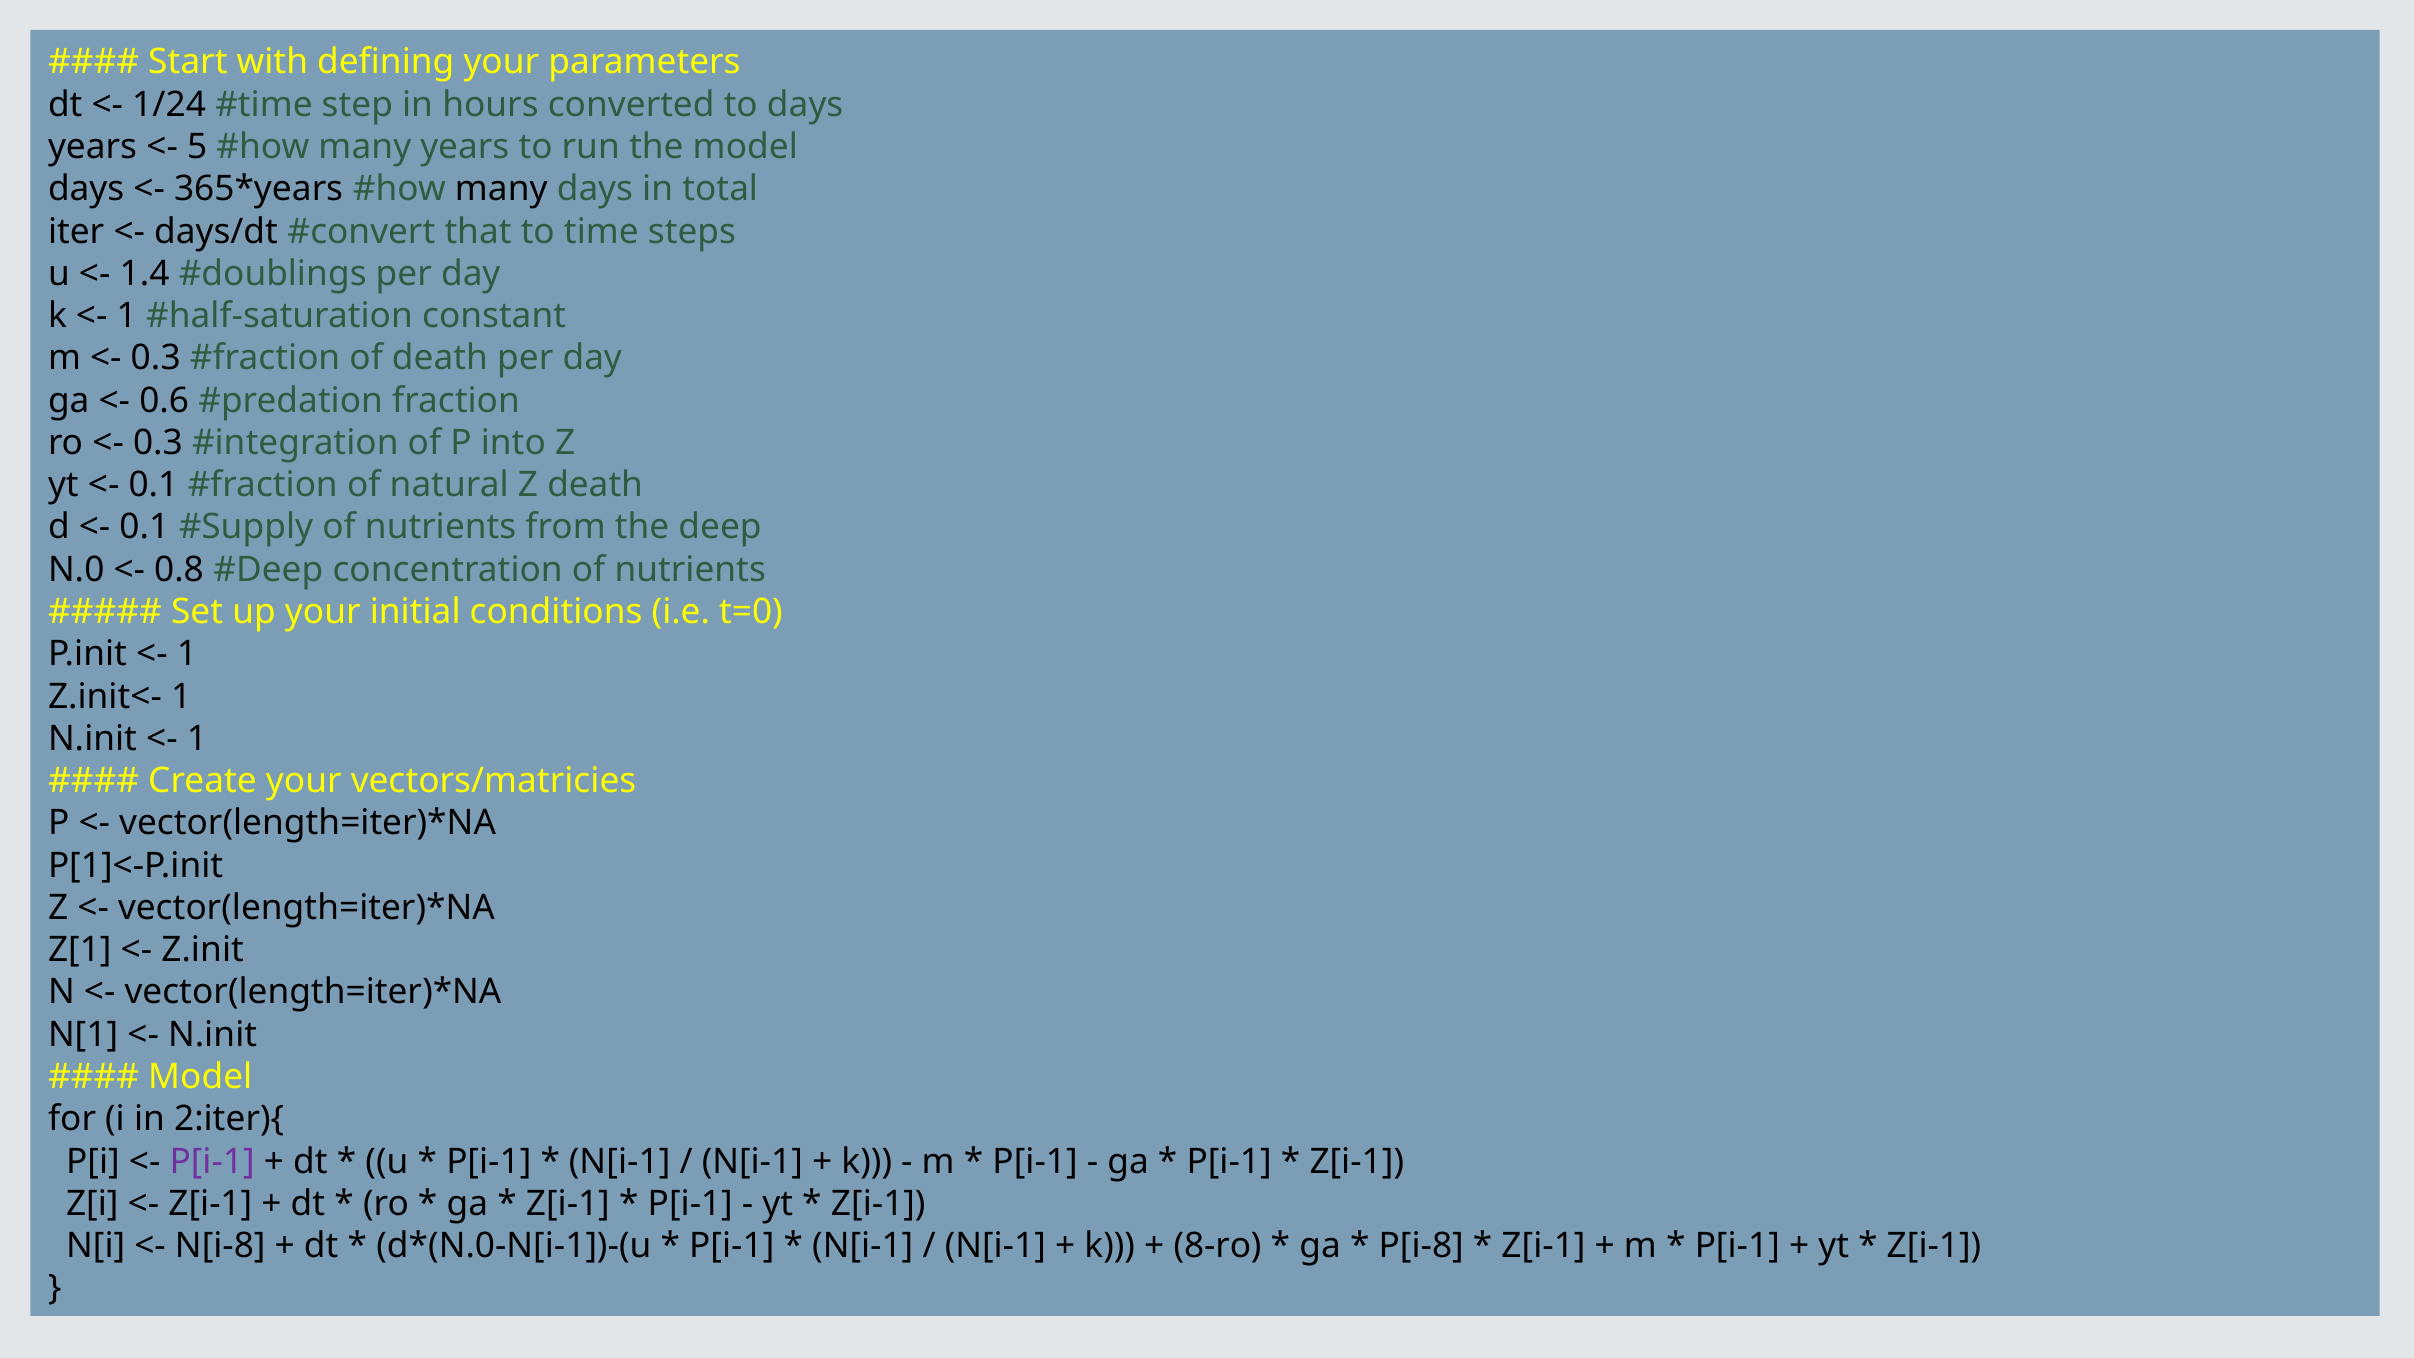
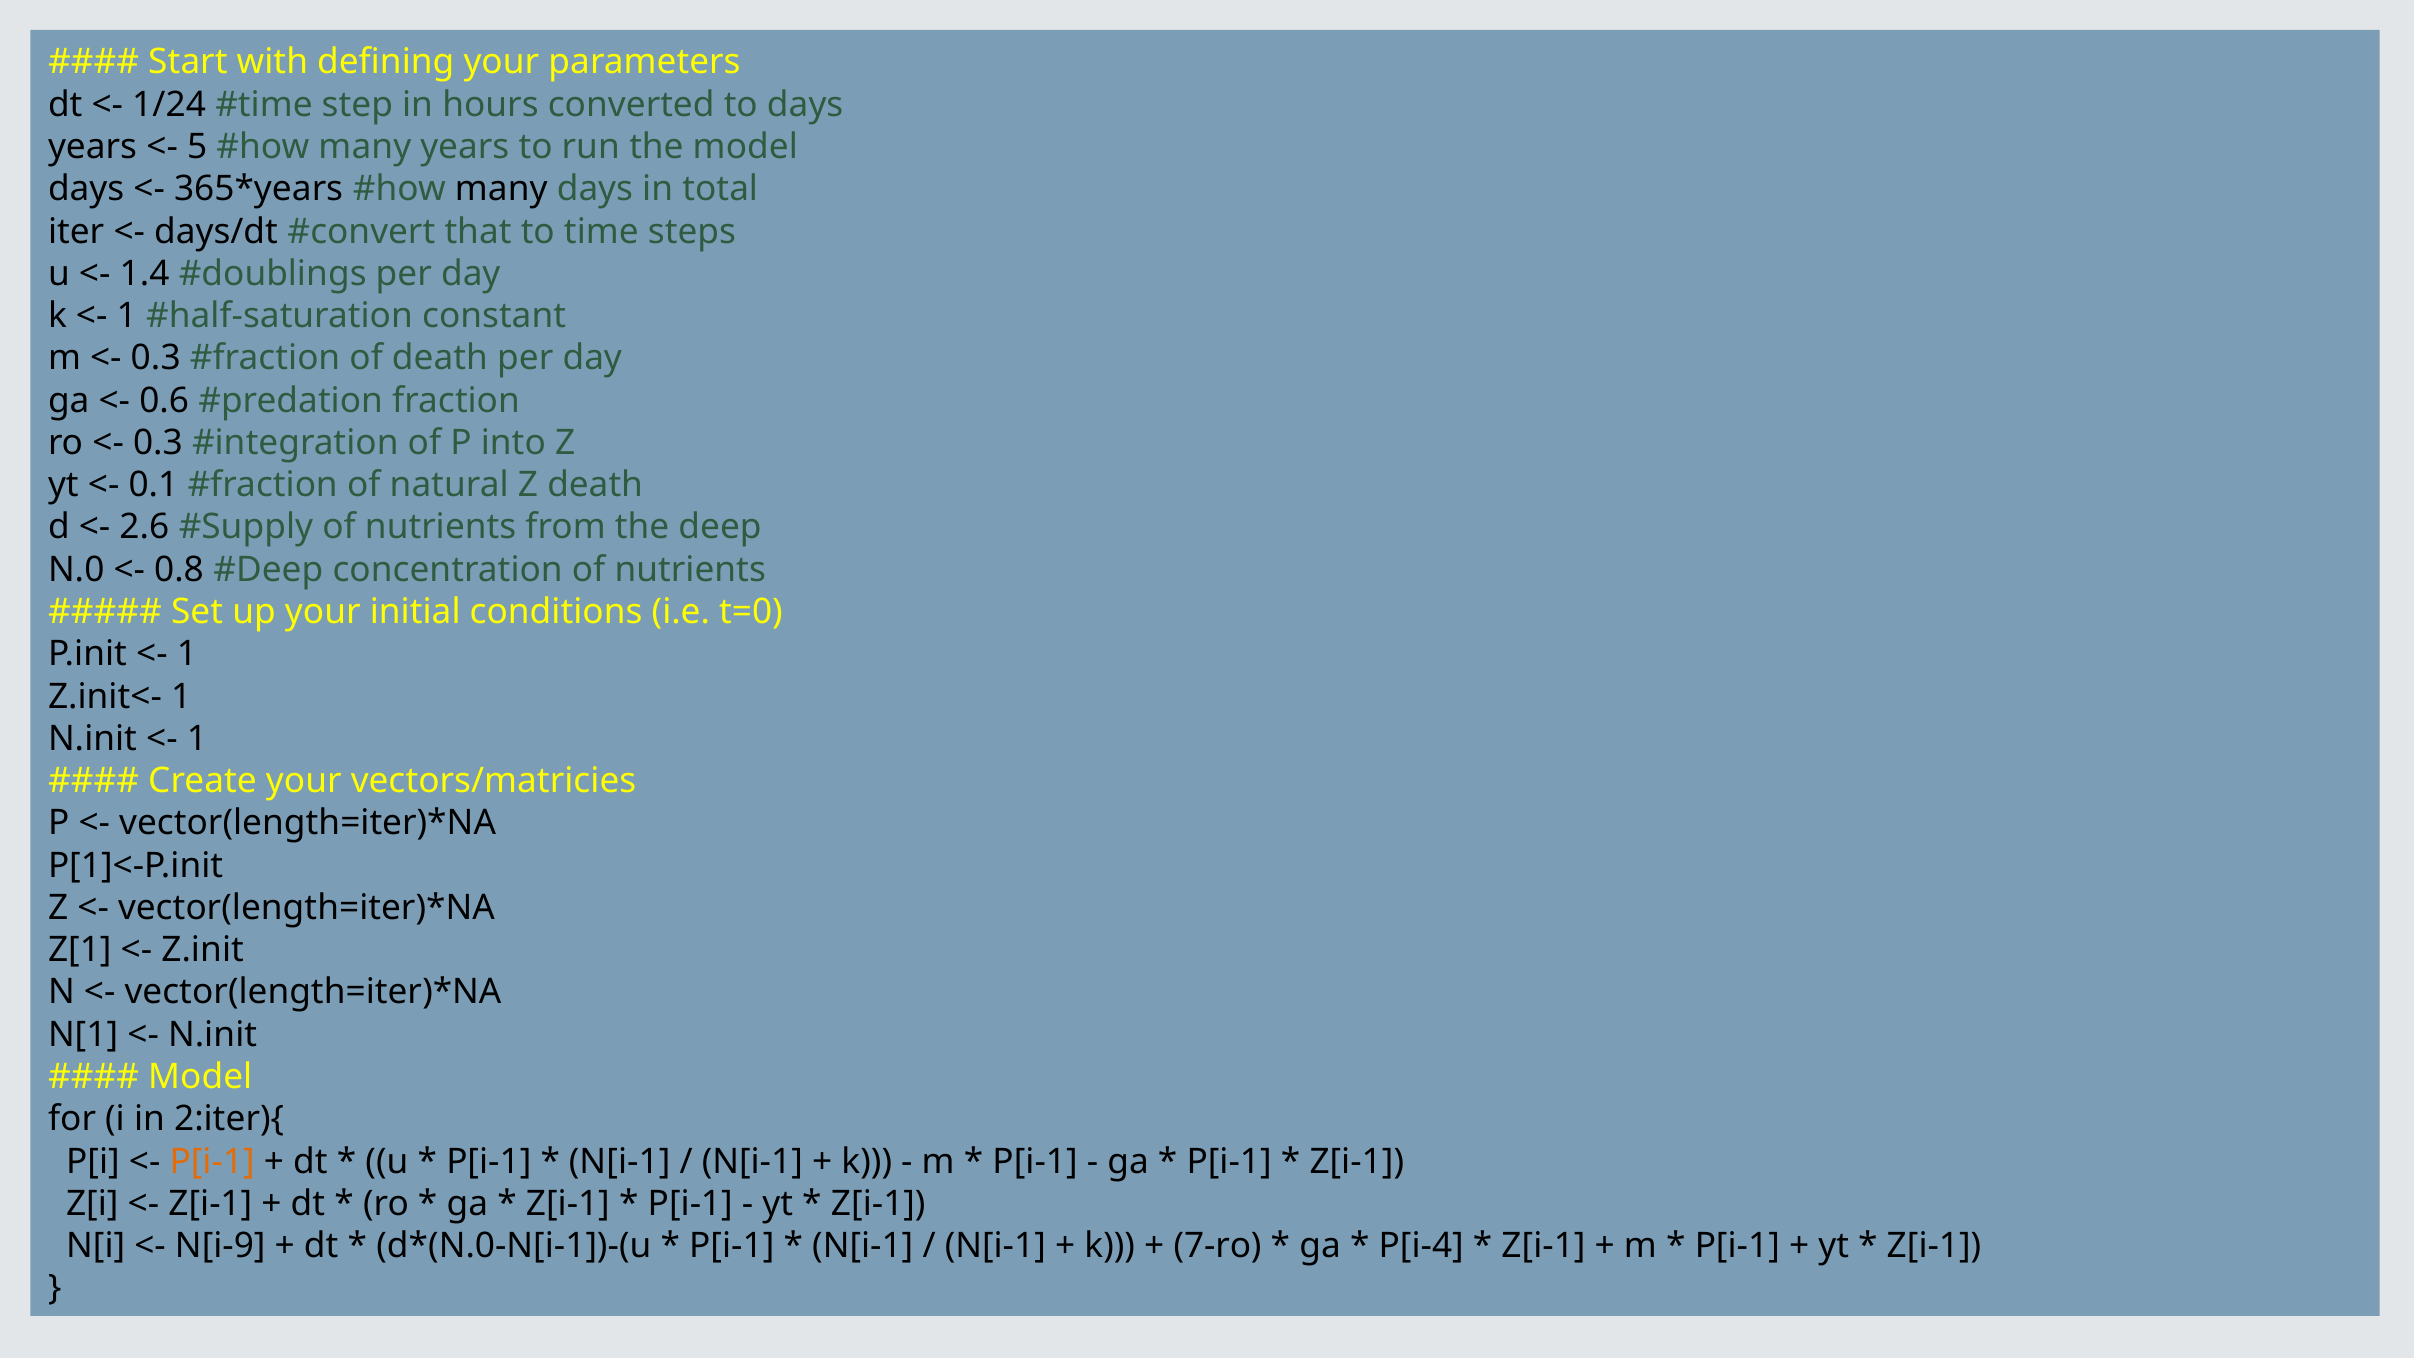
0.1: 0.1 -> 2.6 (144, 527)
P[i-1 colour: purple -> orange (212, 1161)
N[i-8: N[i-8 -> N[i-9 (220, 1246)
8-ro: 8-ro -> 7-ro (1218, 1246)
P[i-8: P[i-8 -> P[i-4 (1421, 1246)
